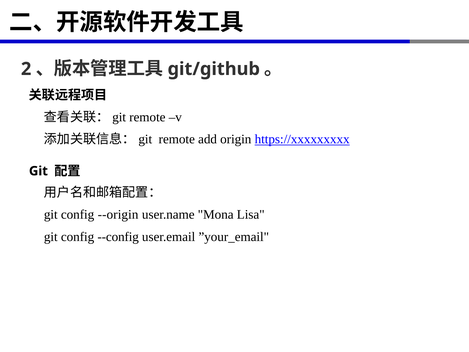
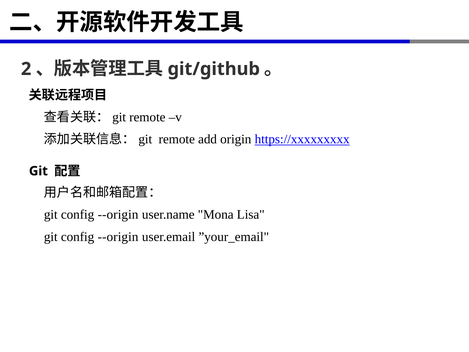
--config: --config -> --origin (118, 237)
